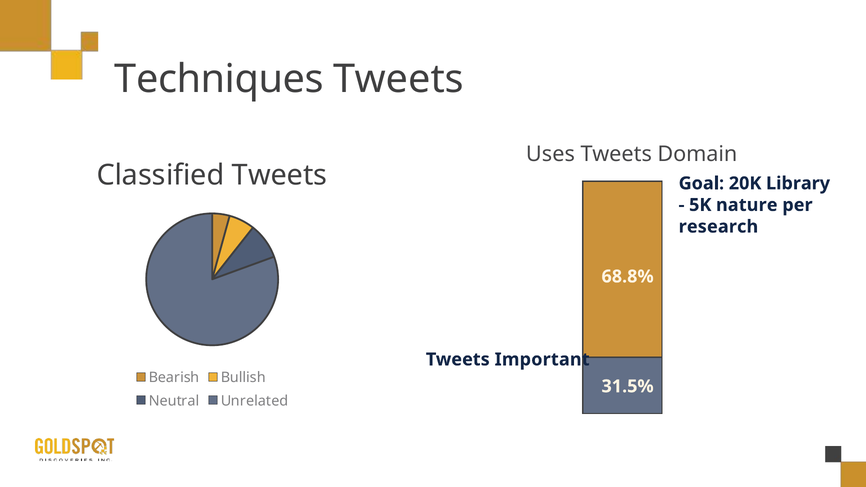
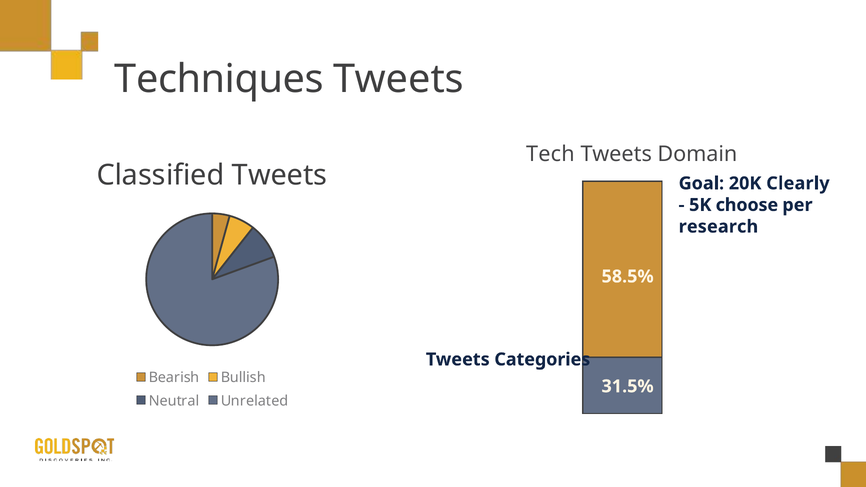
Uses: Uses -> Tech (550, 154)
Library: Library -> Clearly (798, 183)
nature: nature -> choose (747, 205)
68.8%: 68.8% -> 58.5% (628, 277)
Important: Important -> Categories (542, 360)
